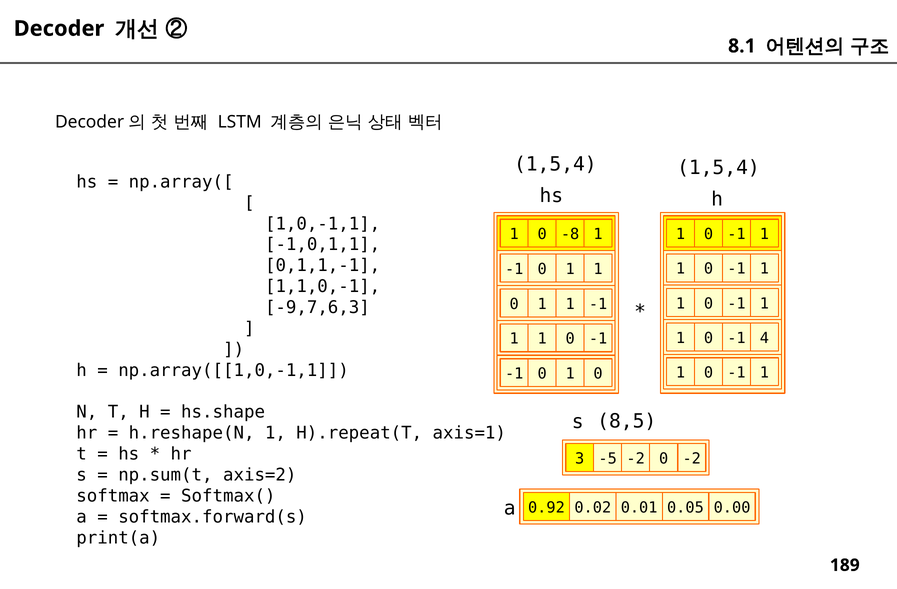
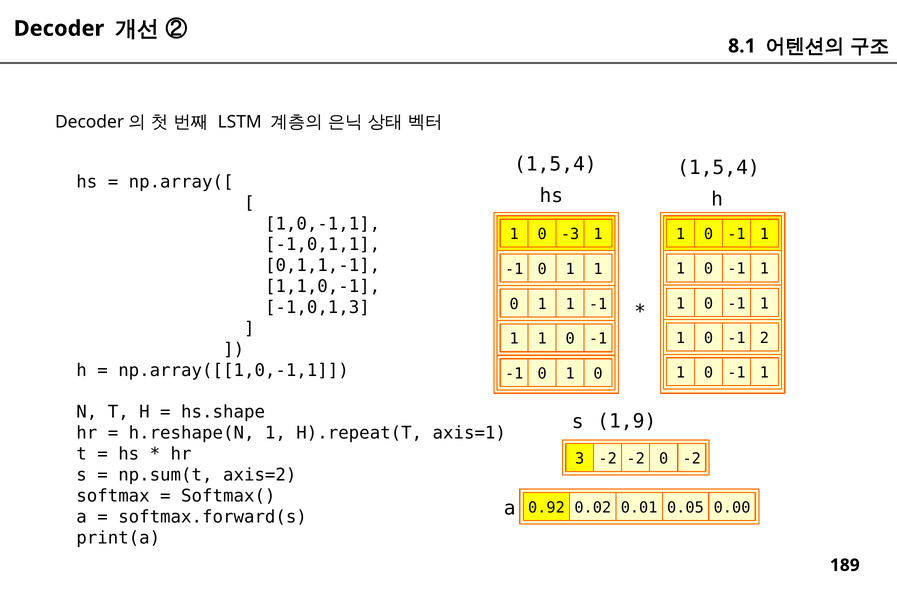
-8: -8 -> -3 (570, 234)
-9,7,6,3: -9,7,6,3 -> -1,0,1,3 (317, 308)
4: 4 -> 2 (764, 338)
8,5: 8,5 -> 1,9 (627, 421)
3 -5: -5 -> -2 (608, 459)
